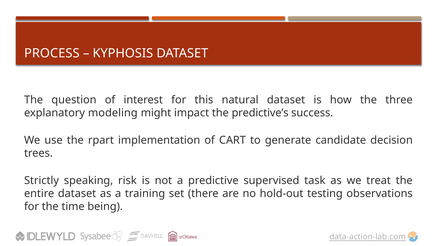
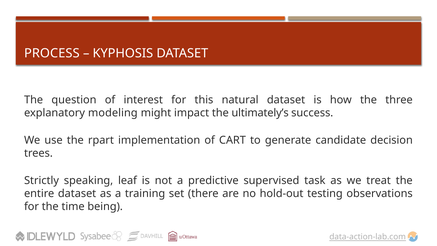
predictive’s: predictive’s -> ultimately’s (260, 113)
risk: risk -> leaf (127, 180)
